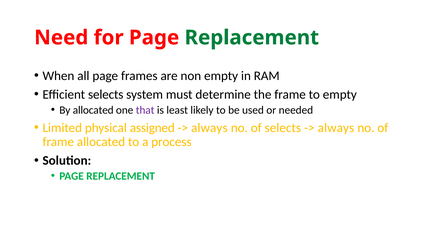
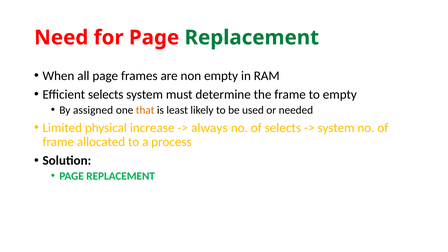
By allocated: allocated -> assigned (93, 110)
that colour: purple -> orange (145, 110)
assigned: assigned -> increase (152, 128)
always: always -> system (336, 128)
